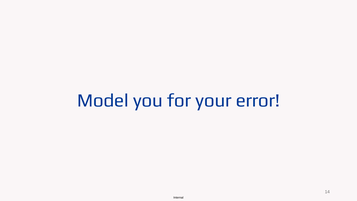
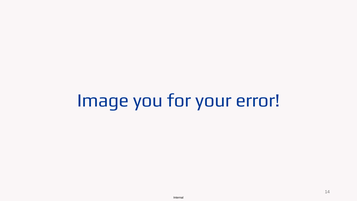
Model: Model -> Image (103, 100)
